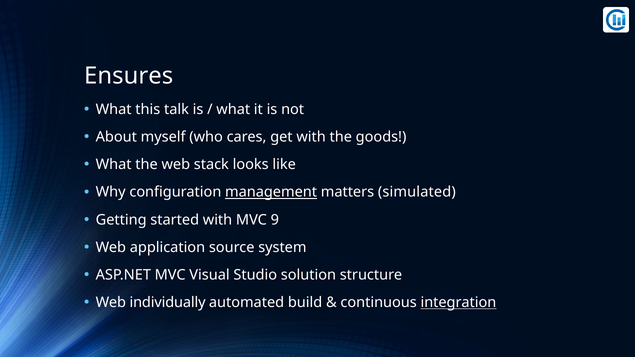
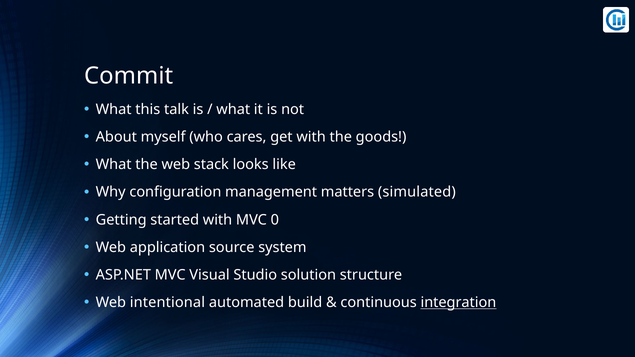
Ensures: Ensures -> Commit (129, 76)
management underline: present -> none (271, 192)
9: 9 -> 0 (275, 220)
individually: individually -> intentional (167, 303)
